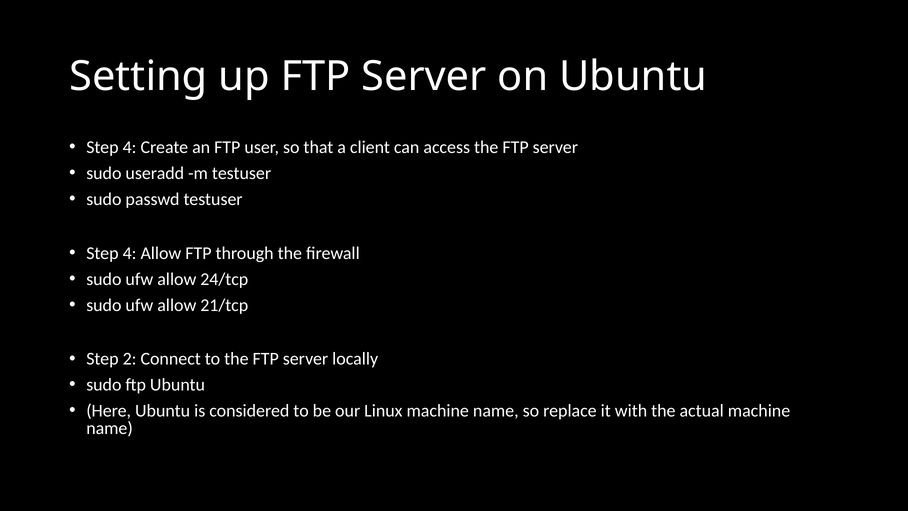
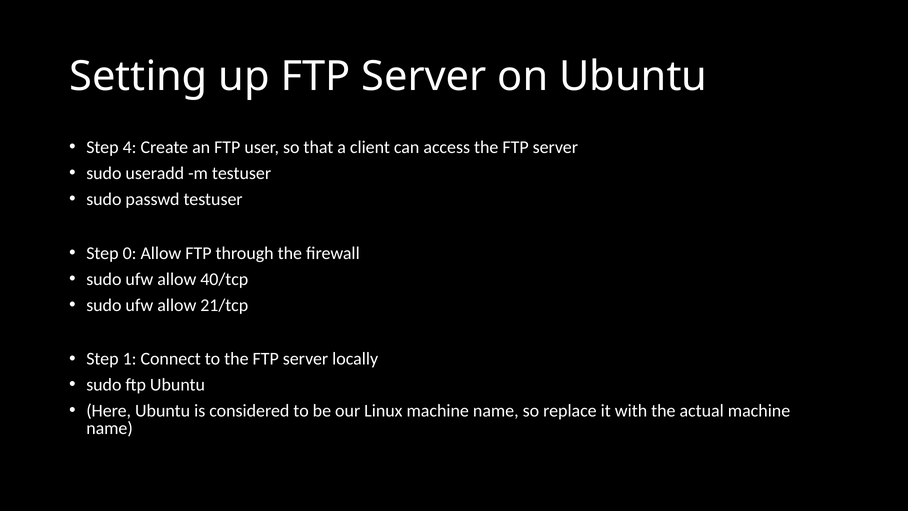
4: 4 -> 0 (130, 253)
24/tcp: 24/tcp -> 40/tcp (224, 279)
2: 2 -> 1 (130, 359)
